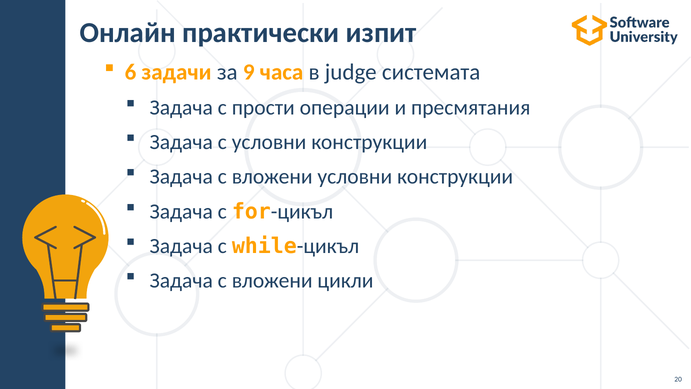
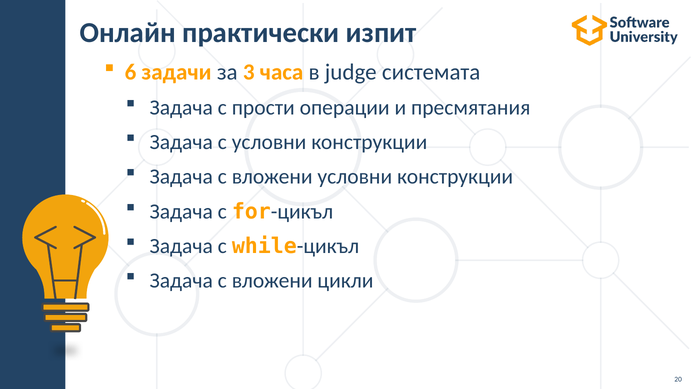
9: 9 -> 3 (249, 72)
